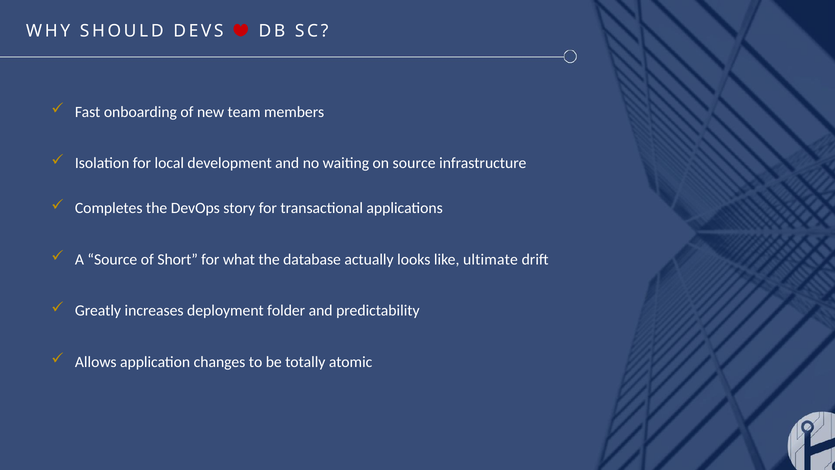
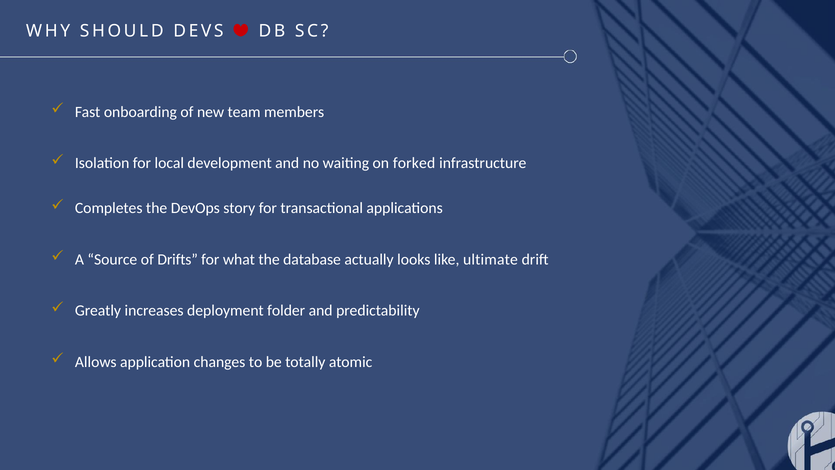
on source: source -> forked (414, 163)
Short: Short -> Drifts (178, 259)
